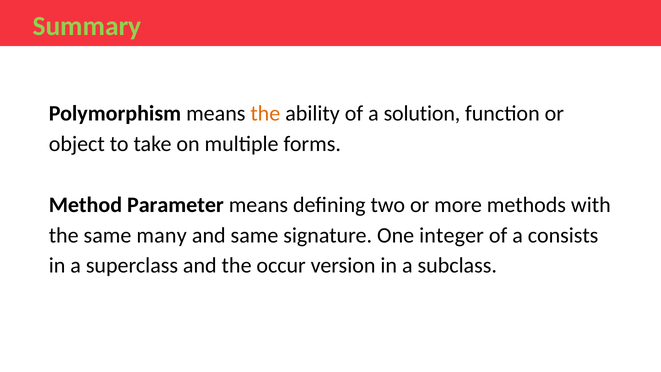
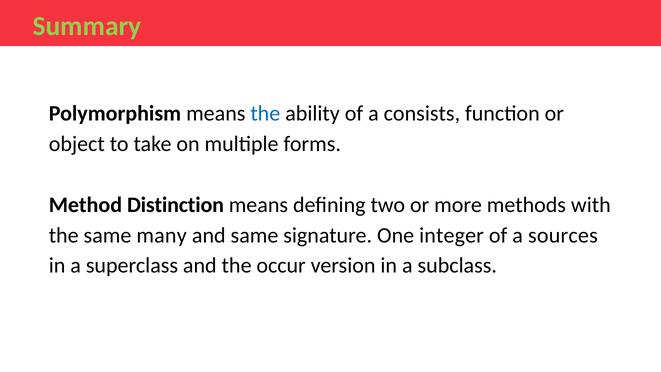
the colour: orange -> blue (265, 114)
solution: solution -> consists (422, 114)
Parameter: Parameter -> Distinction (176, 205)
consists: consists -> sources (563, 235)
